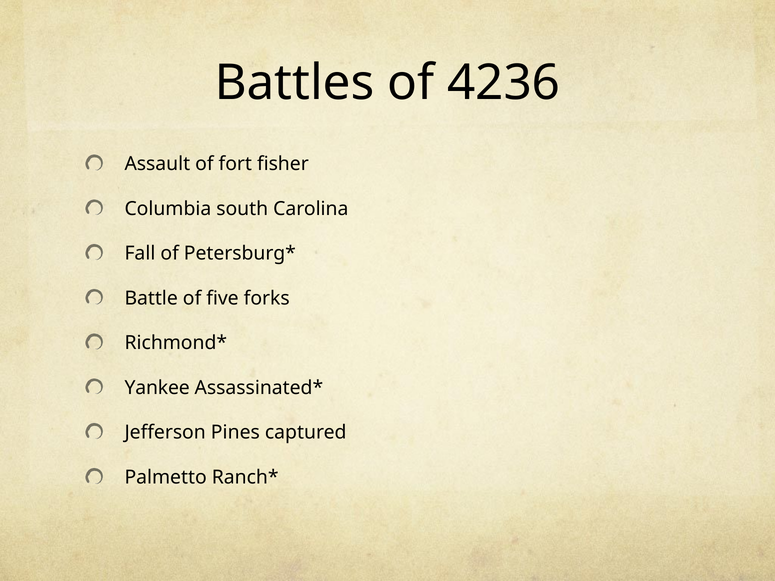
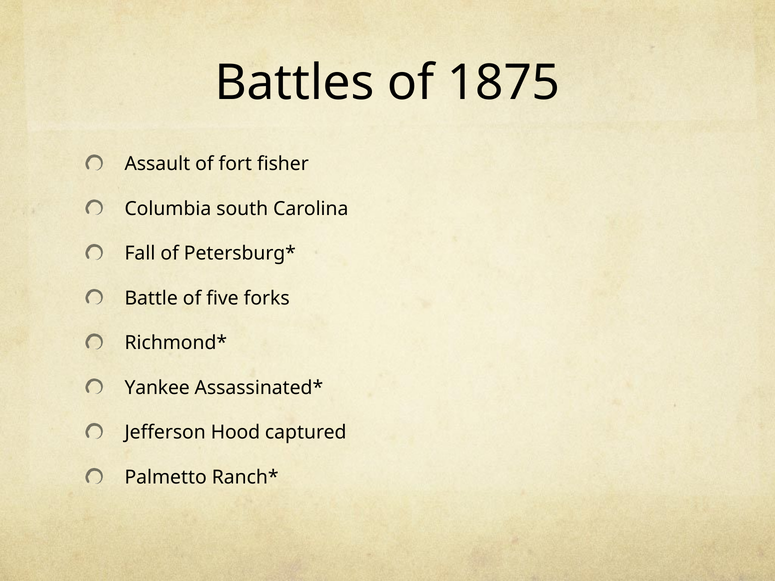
4236: 4236 -> 1875 (504, 83)
Pines: Pines -> Hood (235, 433)
